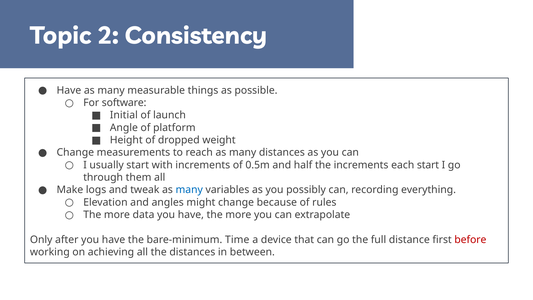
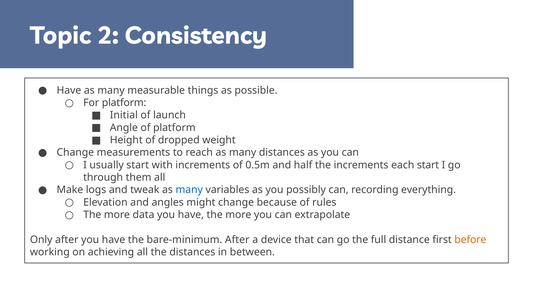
For software: software -> platform (124, 103)
bare-minimum Time: Time -> After (237, 240)
before colour: red -> orange (470, 240)
